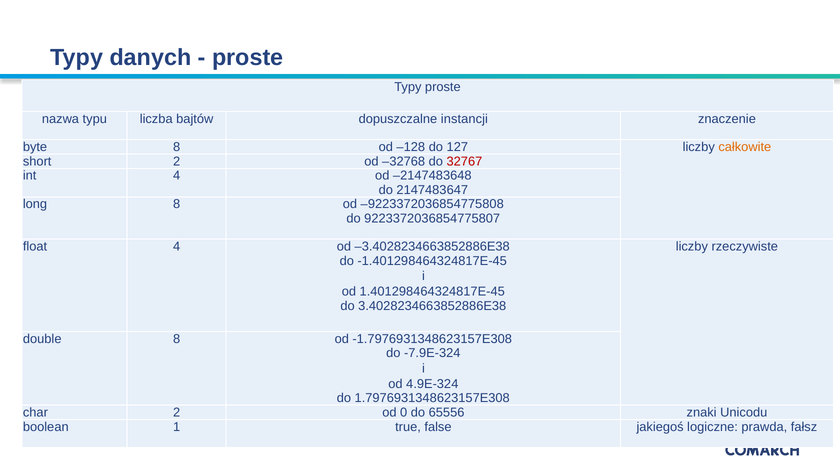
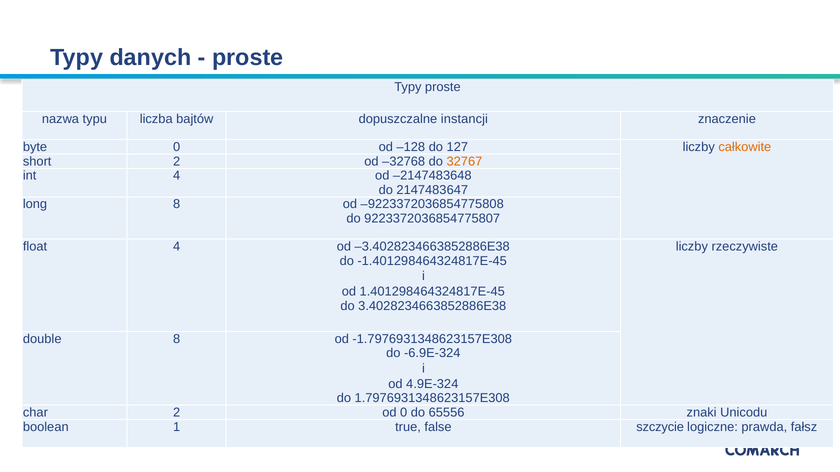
byte 8: 8 -> 0 (177, 147)
32767 colour: red -> orange (464, 162)
-7.9E-324: -7.9E-324 -> -6.9E-324 (432, 353)
jakiegoś: jakiegoś -> szczycie (660, 427)
